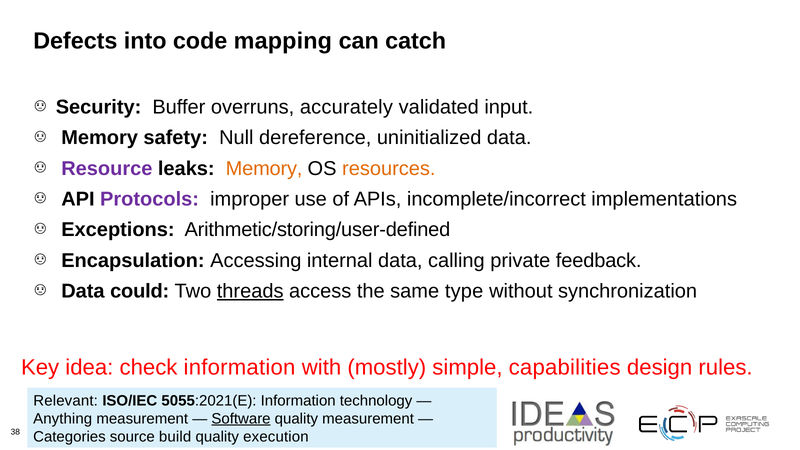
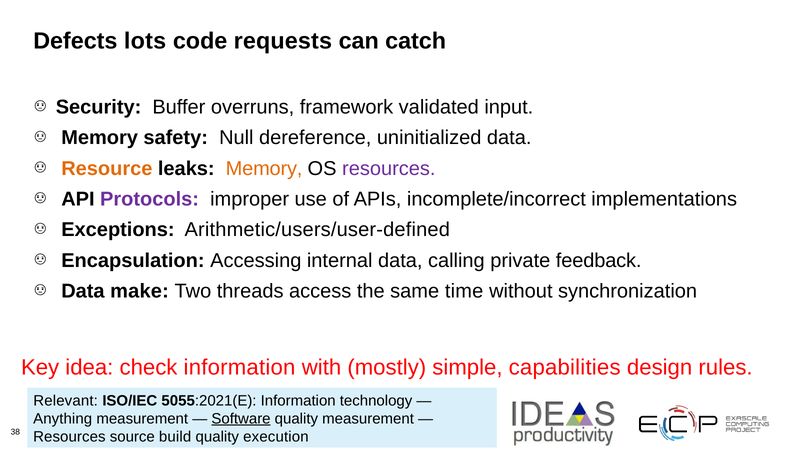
into: into -> lots (145, 41)
mapping: mapping -> requests (283, 41)
accurately: accurately -> framework (346, 107)
Resource colour: purple -> orange (107, 168)
resources colour: orange -> purple (389, 168)
Arithmetic/storing/user-defined: Arithmetic/storing/user-defined -> Arithmetic/users/user-defined (317, 230)
could: could -> make (140, 291)
threads underline: present -> none (250, 291)
type: type -> time (464, 291)
Categories: Categories -> Resources (69, 437)
